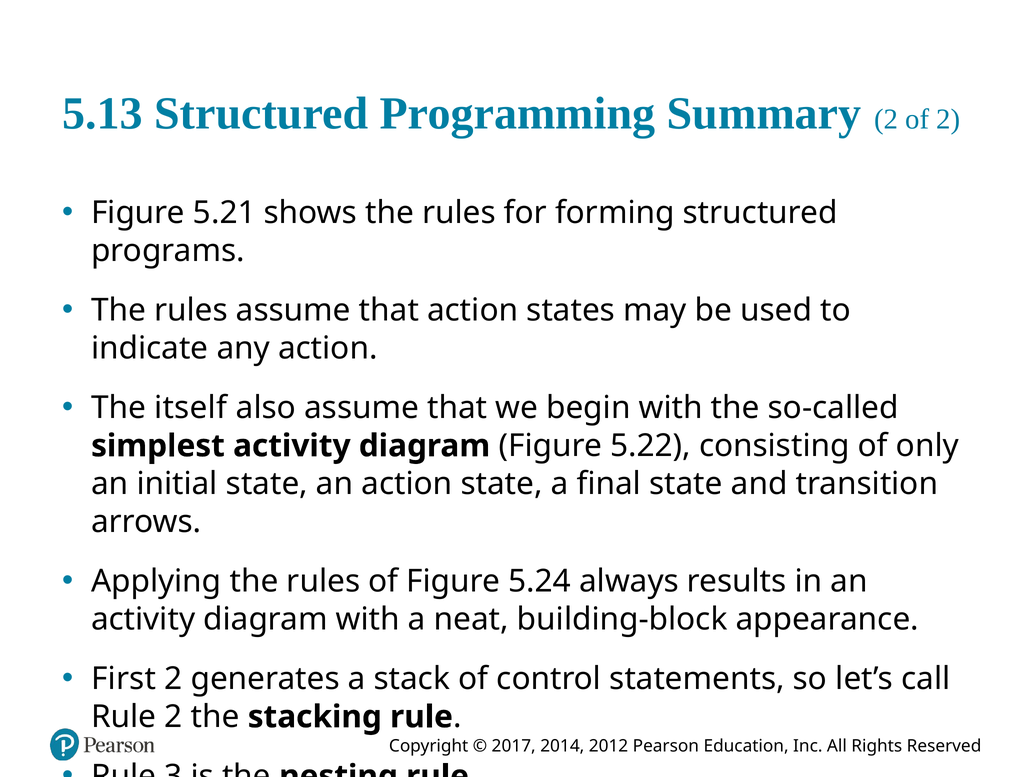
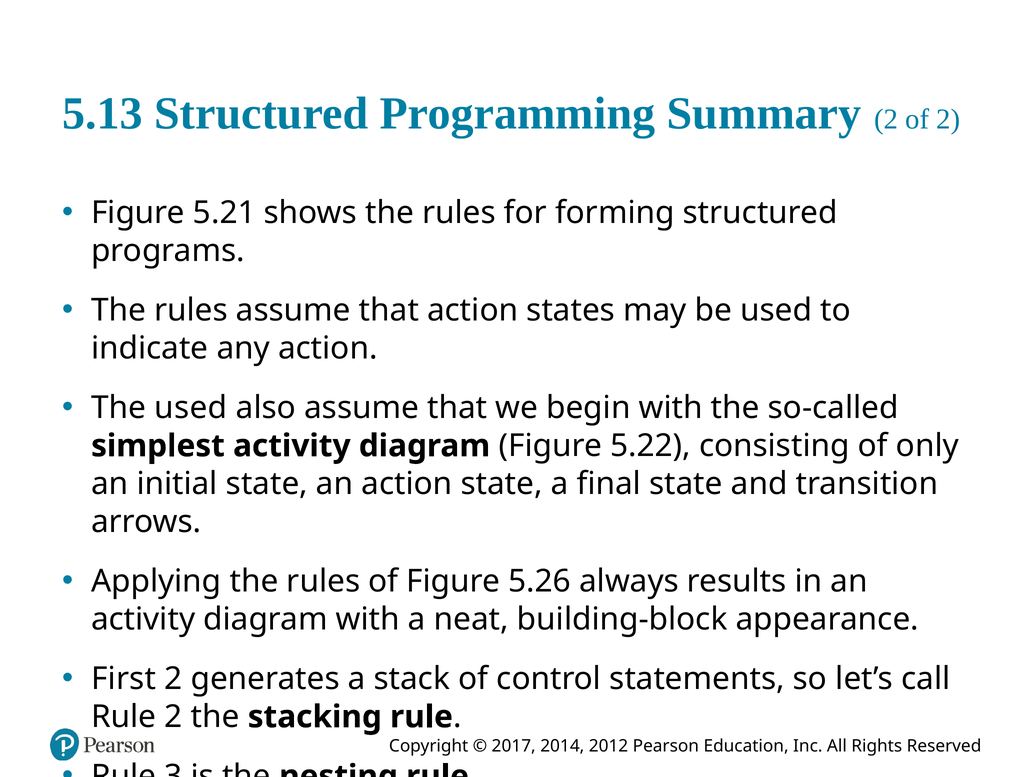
The itself: itself -> used (191, 408)
5.24: 5.24 -> 5.26 (540, 581)
